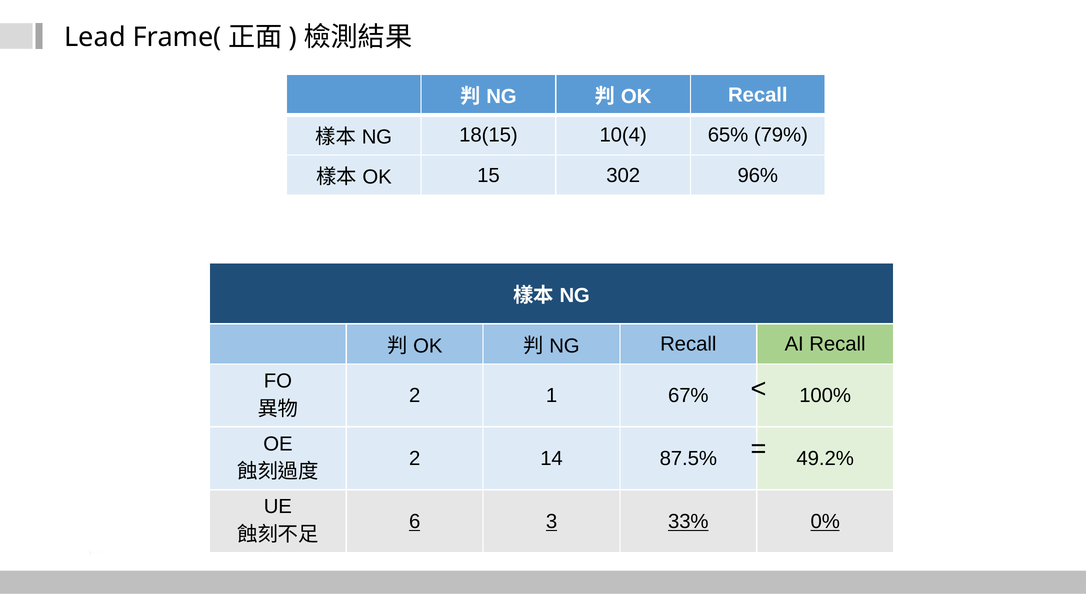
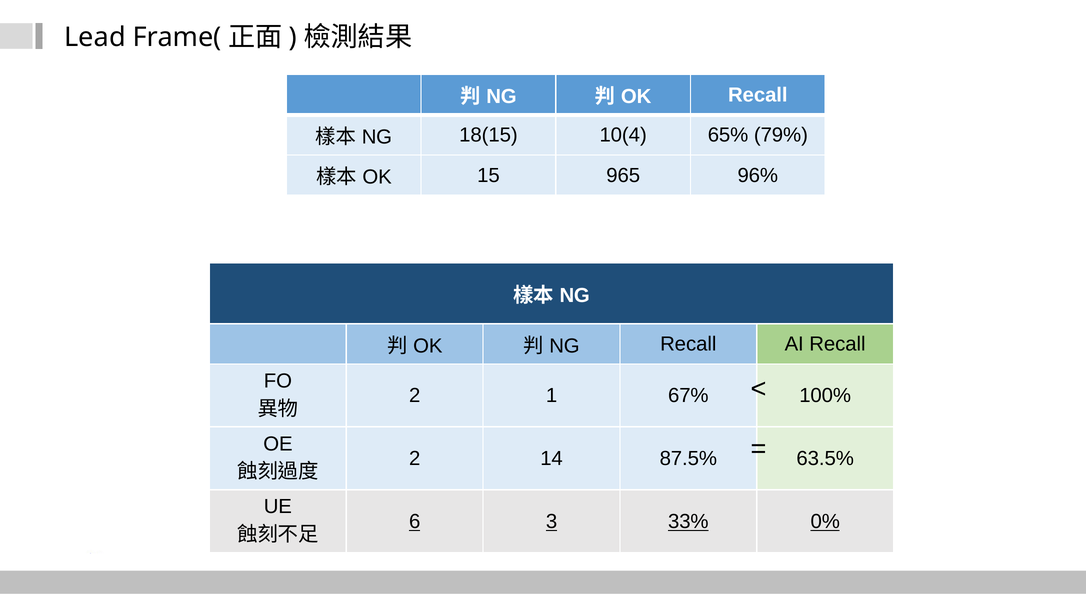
302: 302 -> 965 (623, 175)
49.2%: 49.2% -> 63.5% (825, 458)
